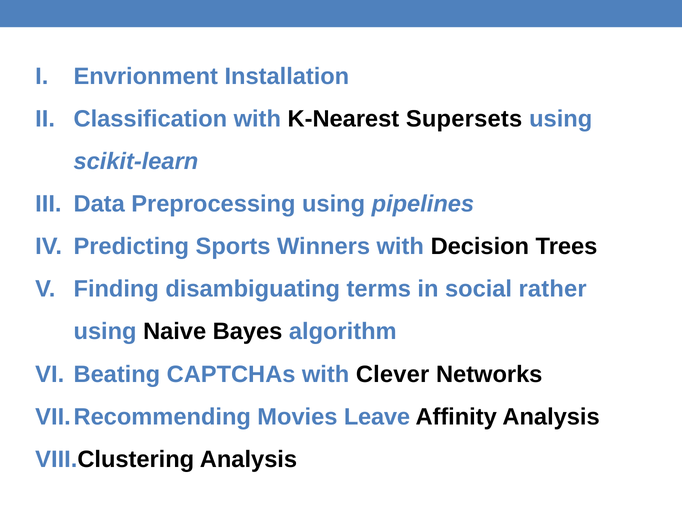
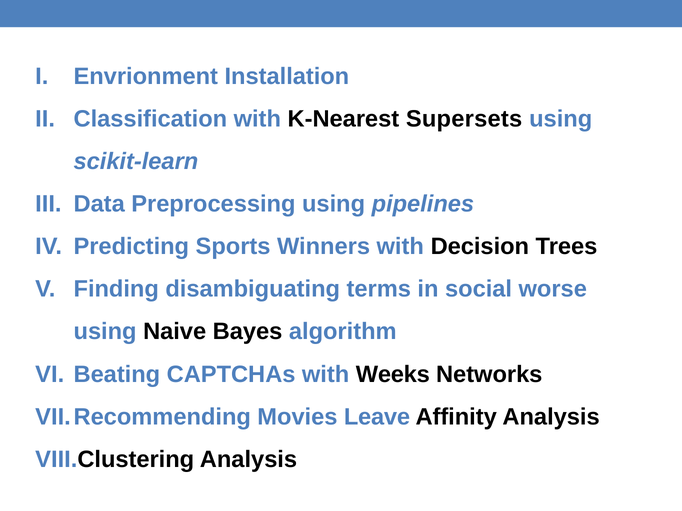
rather: rather -> worse (553, 289)
Clever: Clever -> Weeks (393, 375)
